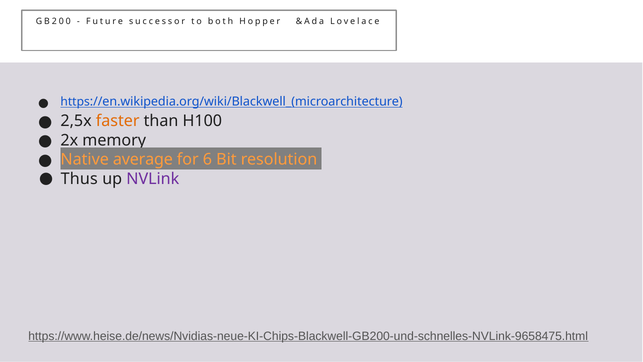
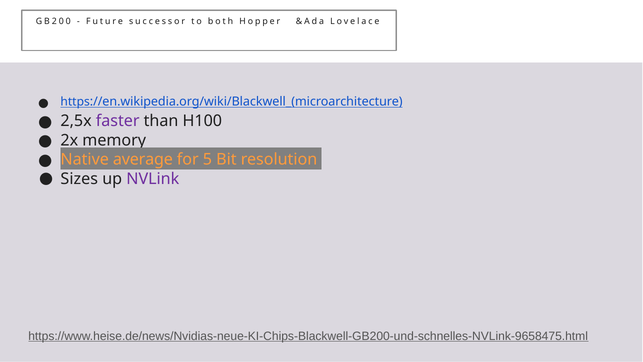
faster colour: orange -> purple (118, 121)
6: 6 -> 5 (207, 160)
Thus: Thus -> Sizes (79, 179)
